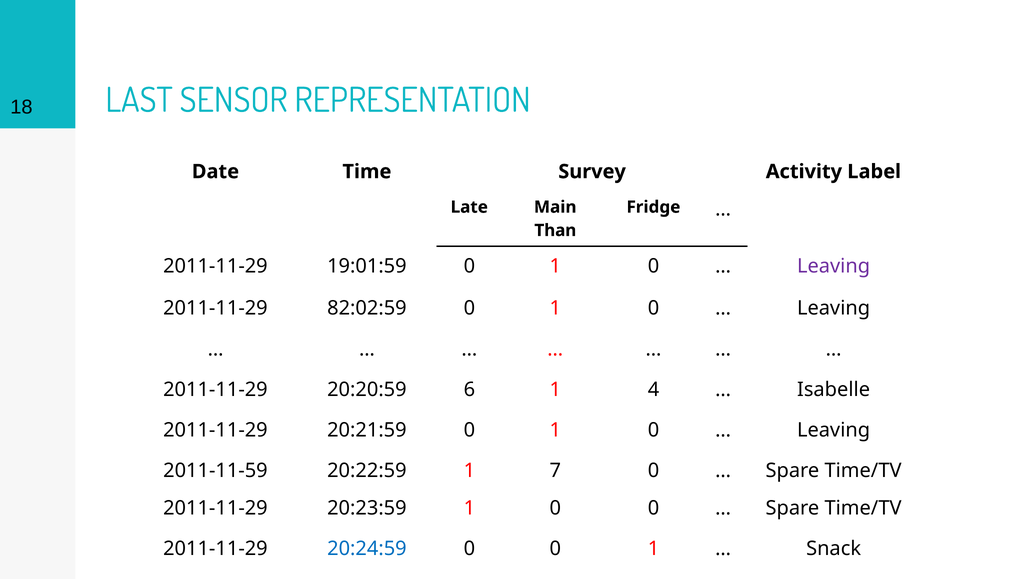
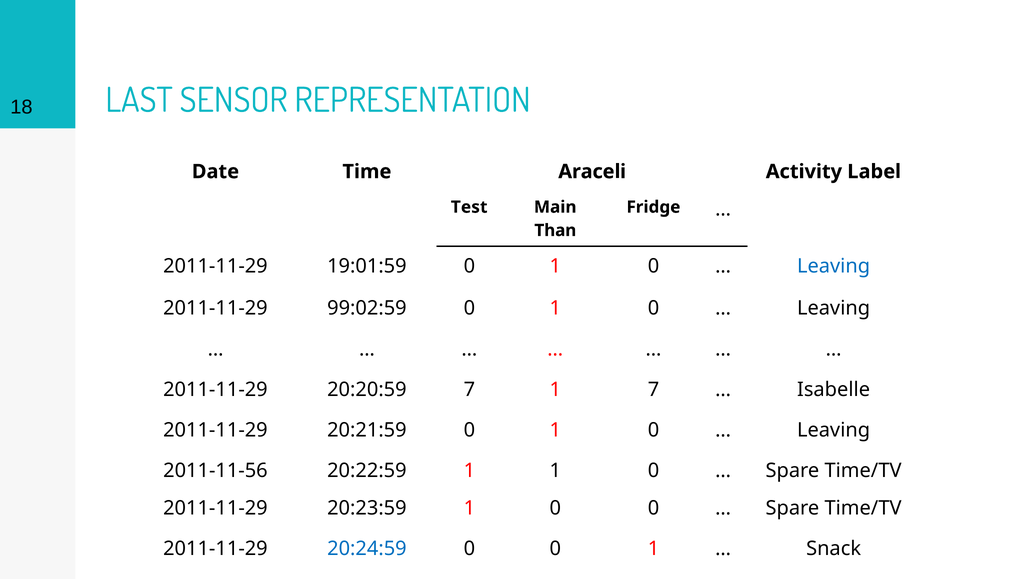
Survey: Survey -> Araceli (592, 172)
Late: Late -> Test (469, 207)
Leaving colour: purple -> blue (834, 266)
82:02:59: 82:02:59 -> 99:02:59 (367, 308)
20:20:59 6: 6 -> 7 (469, 389)
1 4: 4 -> 7 (654, 389)
2011-11-59: 2011-11-59 -> 2011-11-56 (215, 470)
1 7: 7 -> 1 (555, 470)
